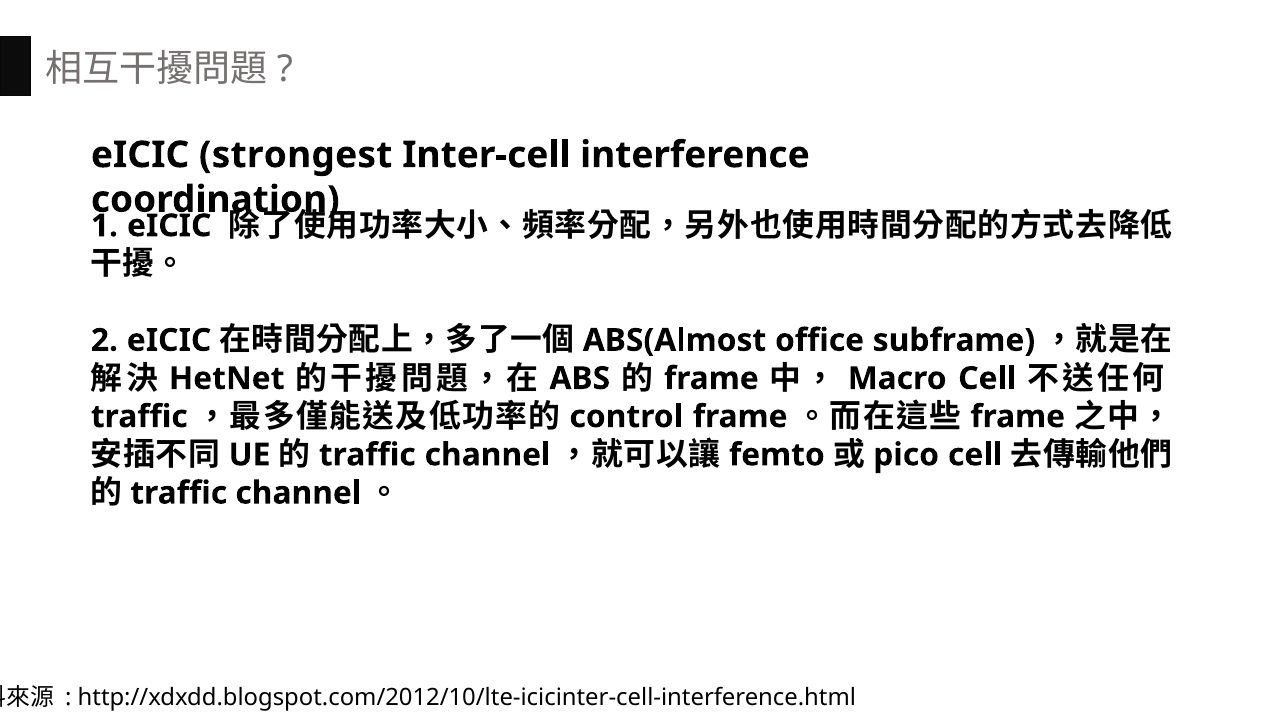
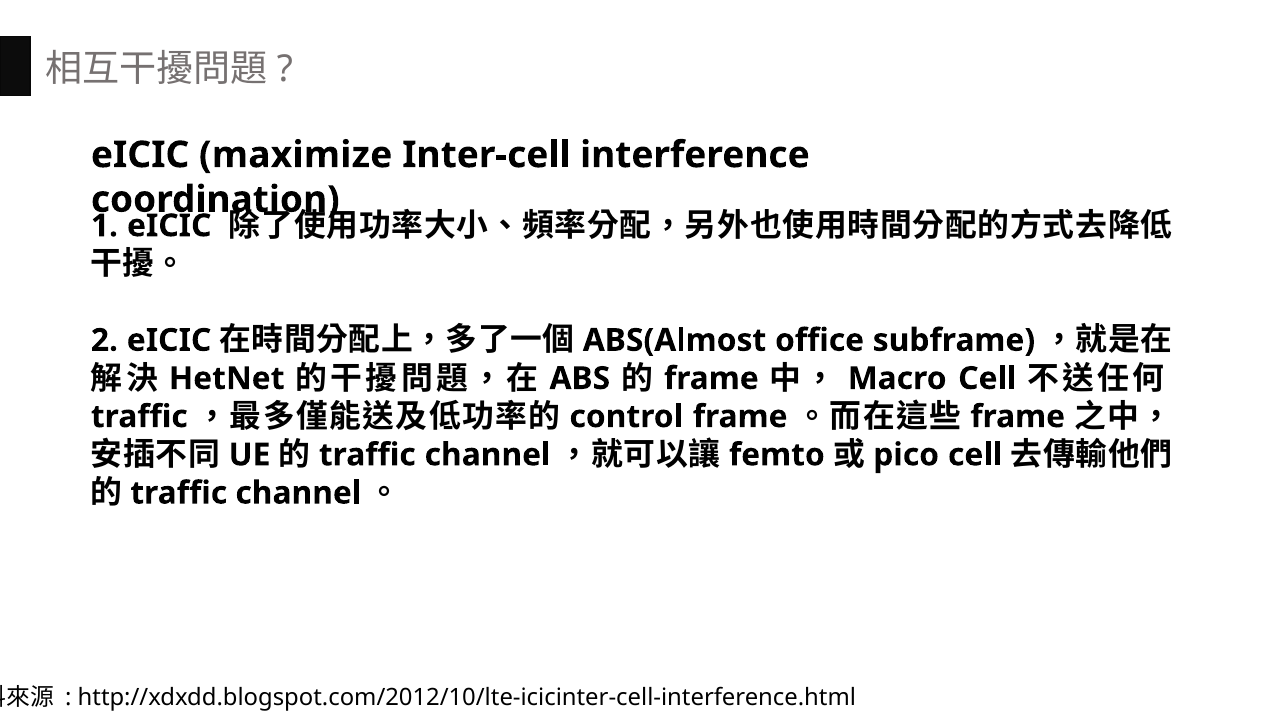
strongest: strongest -> maximize (296, 155)
